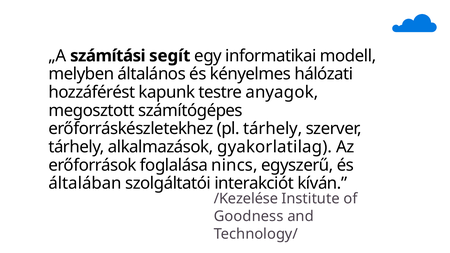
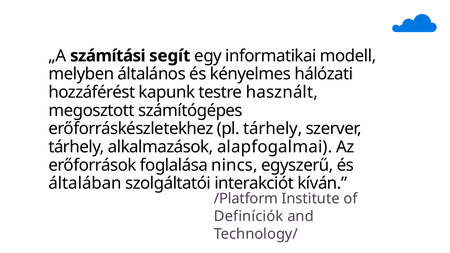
anyagok: anyagok -> használt (282, 92)
gyakorlatilag: gyakorlatilag -> alapfogalmai (275, 147)
/Kezelése: /Kezelése -> /Platform (246, 199)
Goodness: Goodness -> Definíciók (249, 216)
